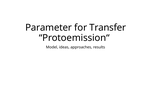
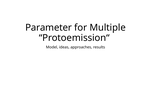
Transfer: Transfer -> Multiple (108, 28)
